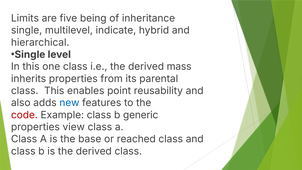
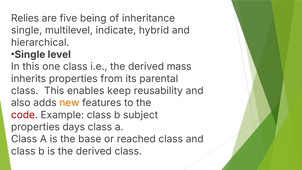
Limits: Limits -> Relies (25, 18)
point: point -> keep (119, 91)
new colour: blue -> orange (69, 103)
generic: generic -> subject (141, 115)
view: view -> days (74, 127)
